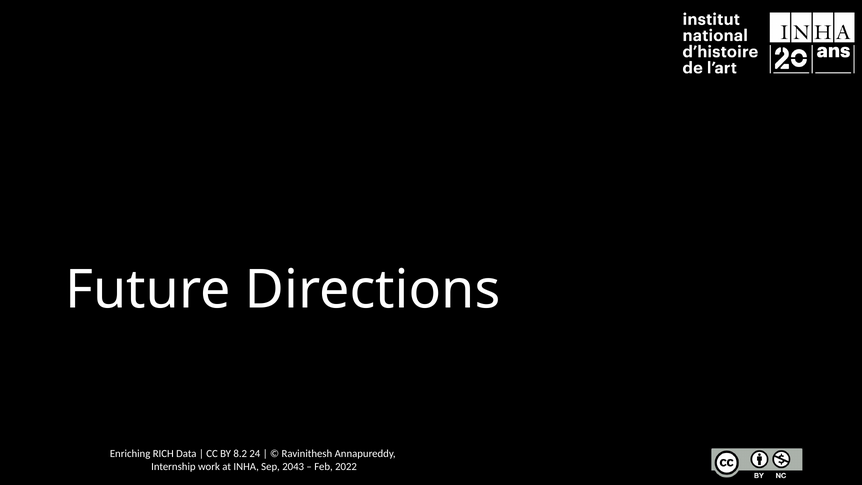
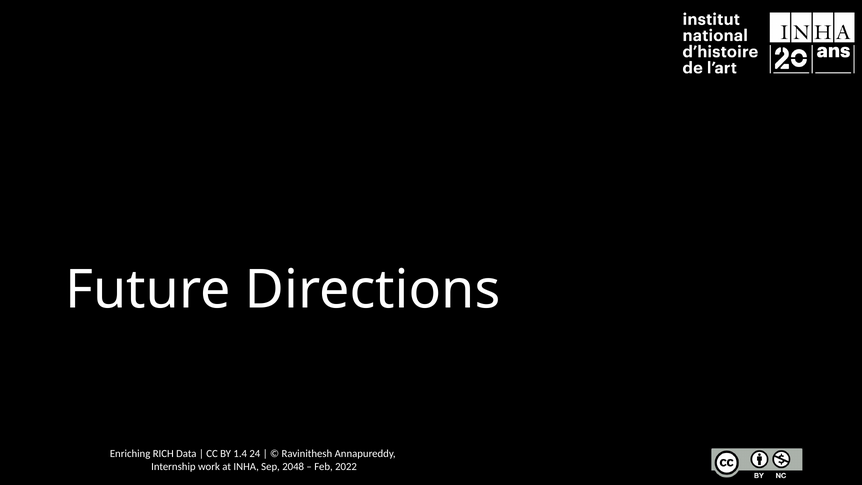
8.2: 8.2 -> 1.4 (240, 453)
2043: 2043 -> 2048 (293, 466)
